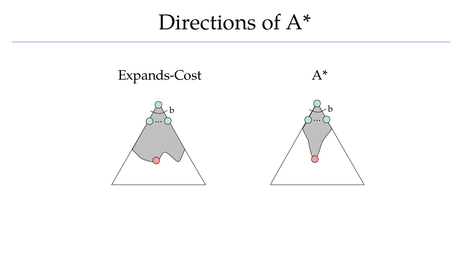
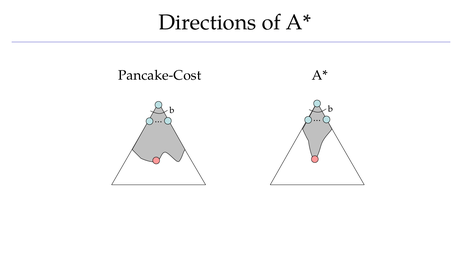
Expands-Cost: Expands-Cost -> Pancake-Cost (160, 76)
